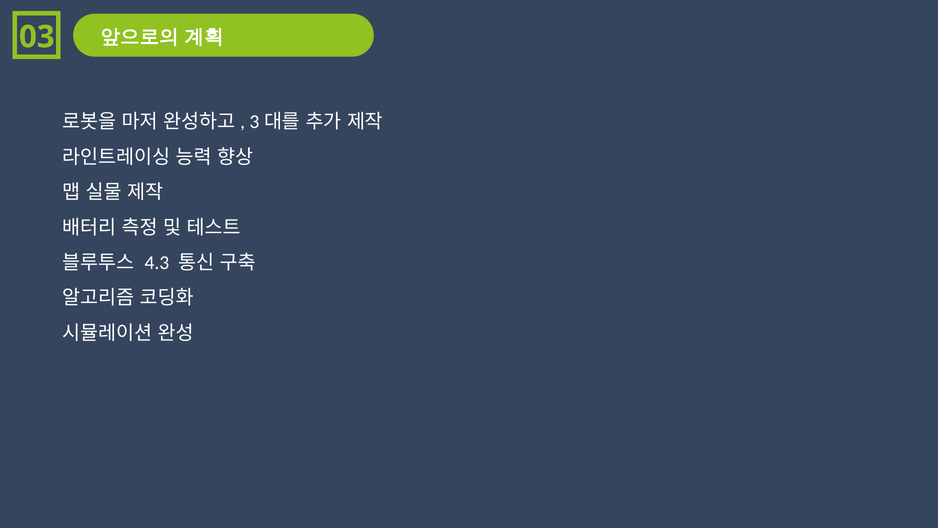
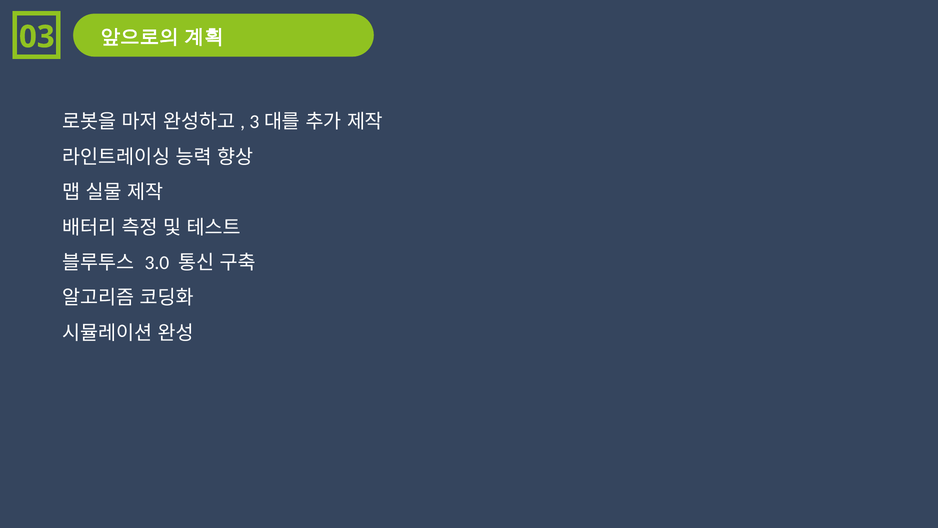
4.3: 4.3 -> 3.0 (157, 263)
